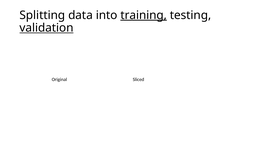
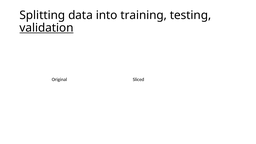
training underline: present -> none (144, 15)
